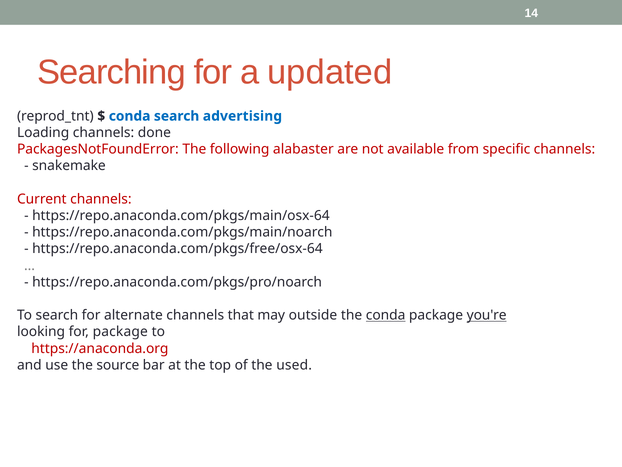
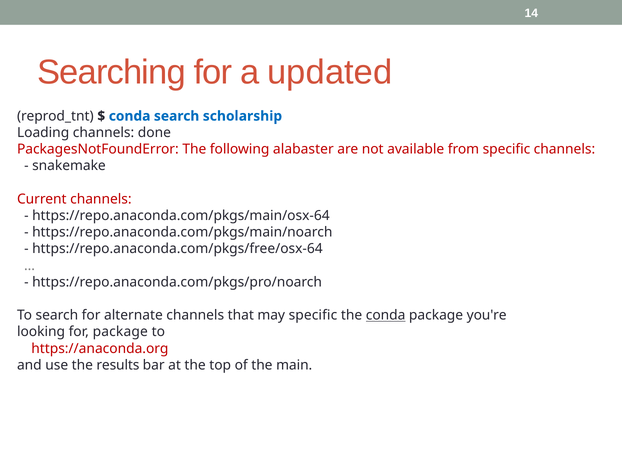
advertising: advertising -> scholarship (242, 116)
may outside: outside -> specific (313, 315)
you're underline: present -> none (487, 315)
source: source -> results (118, 365)
used: used -> main (294, 365)
